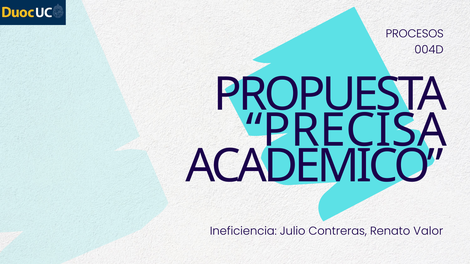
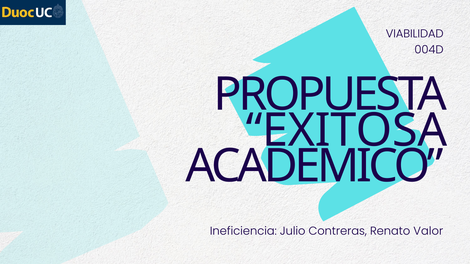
PROCESOS: PROCESOS -> VIABILIDAD (415, 34)
PRECISA: PRECISA -> EXITOSA (346, 131)
